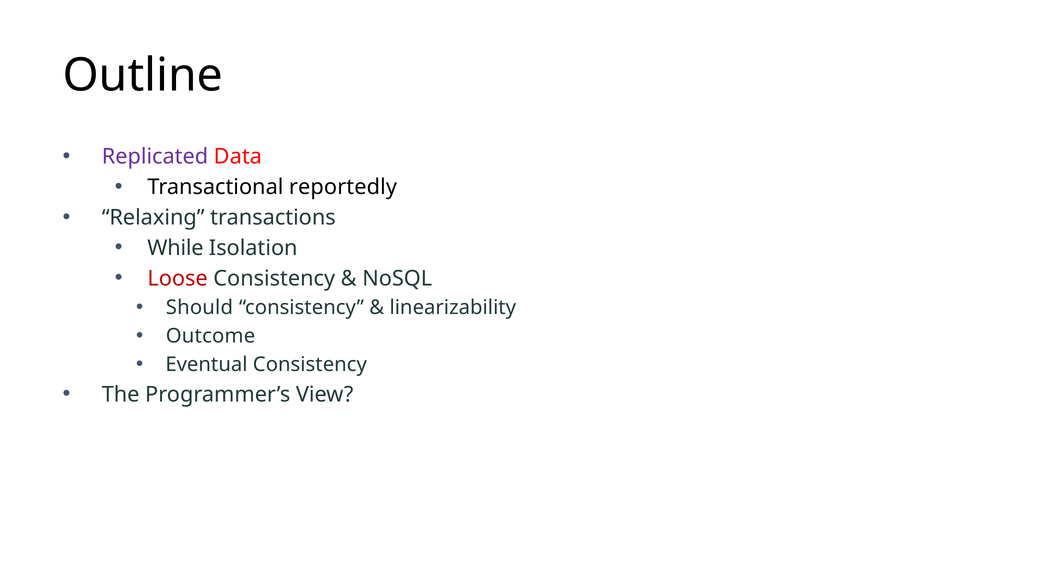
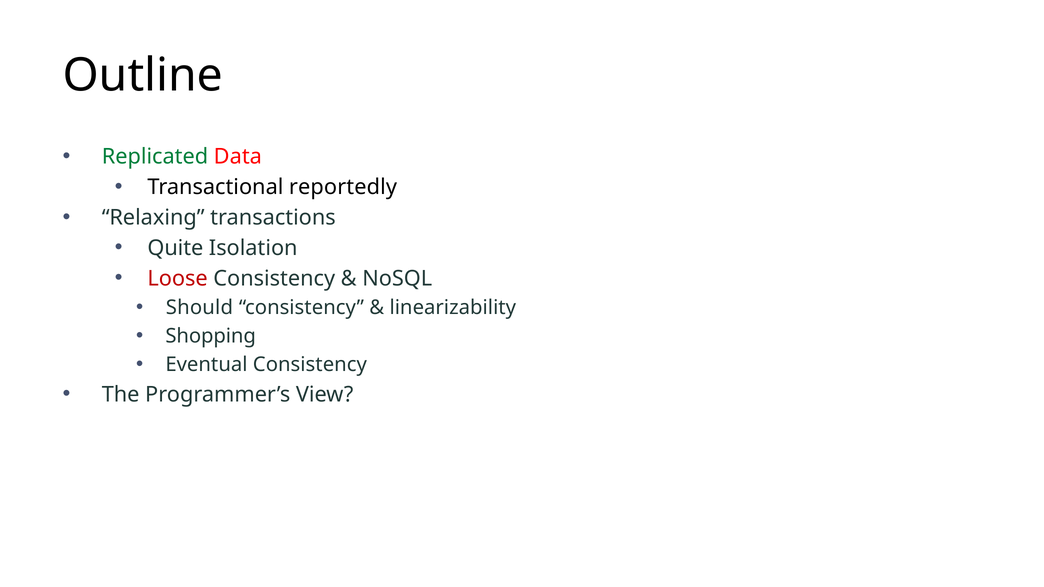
Replicated colour: purple -> green (155, 157)
While: While -> Quite (175, 248)
Outcome: Outcome -> Shopping (211, 336)
